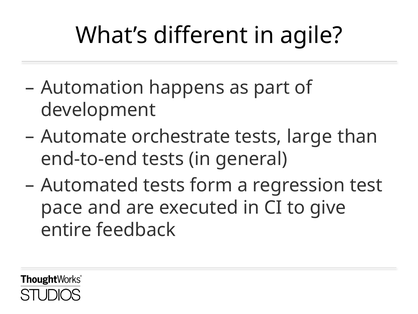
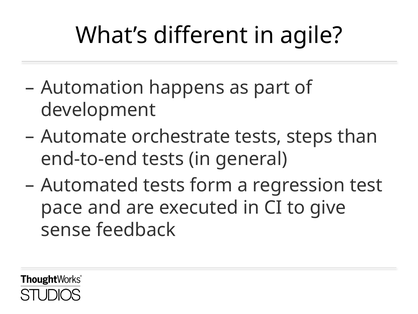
large: large -> steps (310, 136)
entire: entire -> sense (66, 230)
